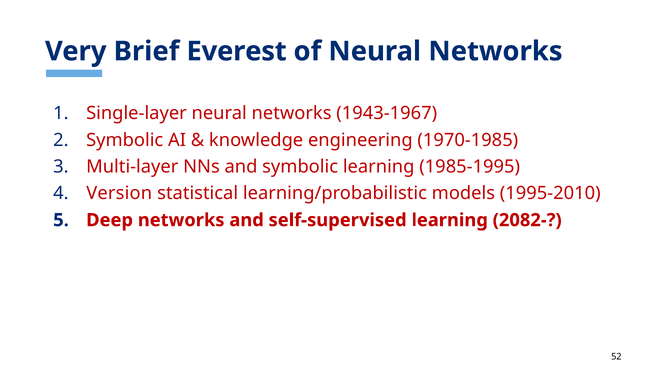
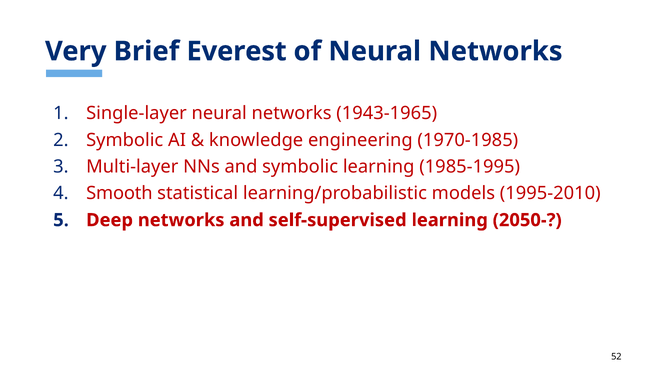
1943-1967: 1943-1967 -> 1943-1965 (387, 113)
Version: Version -> Smooth (119, 193)
2082-: 2082- -> 2050- (527, 220)
